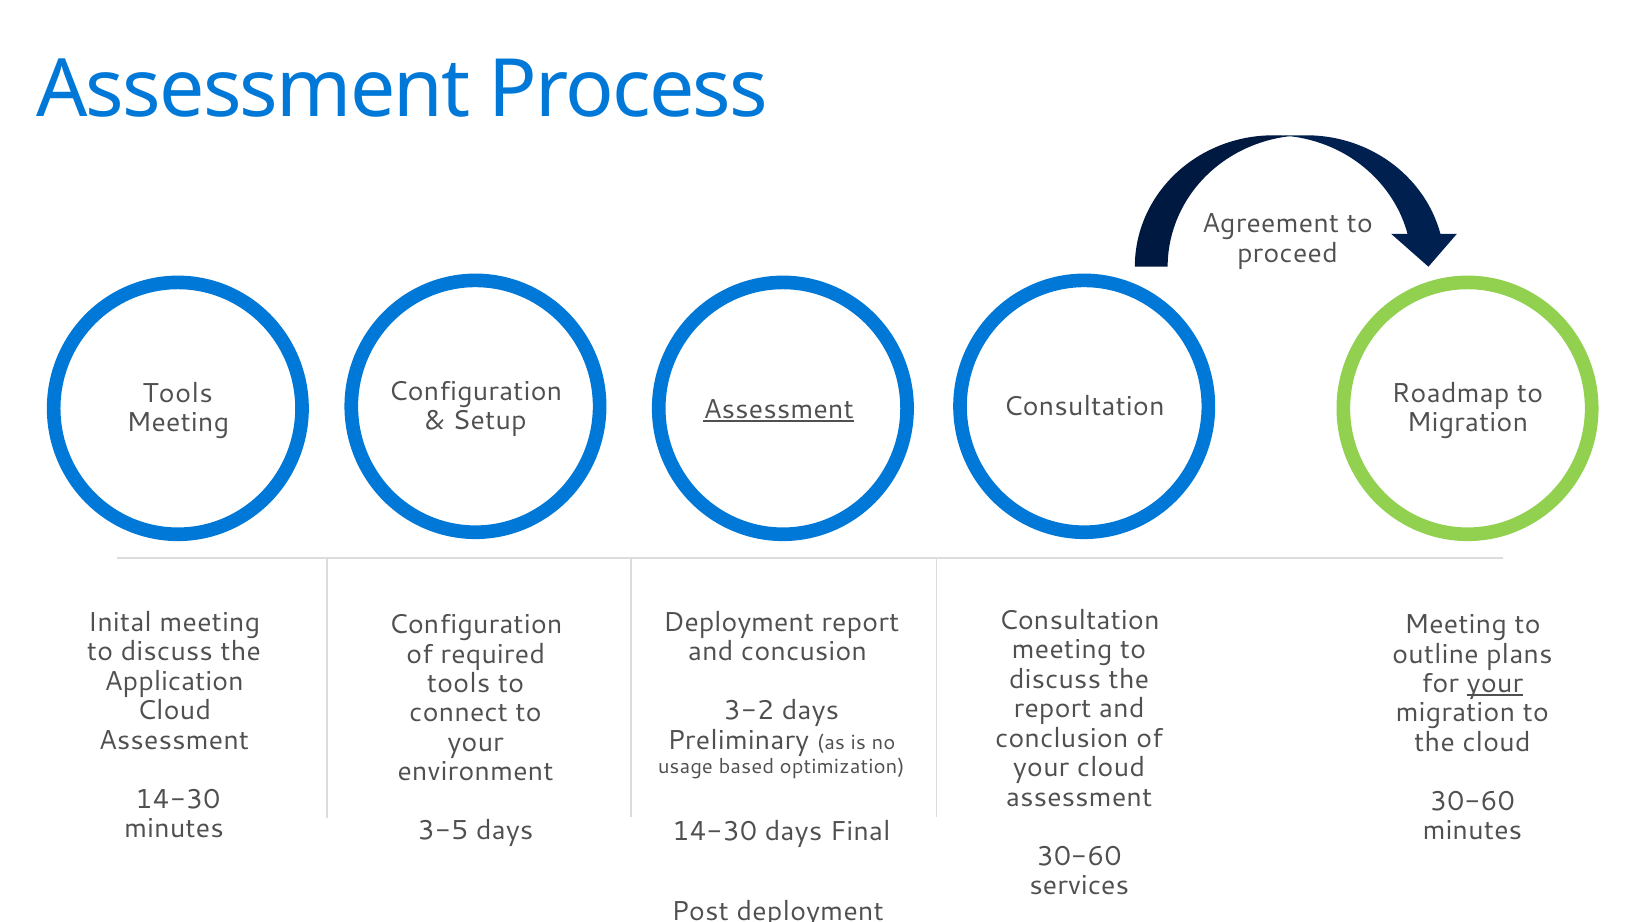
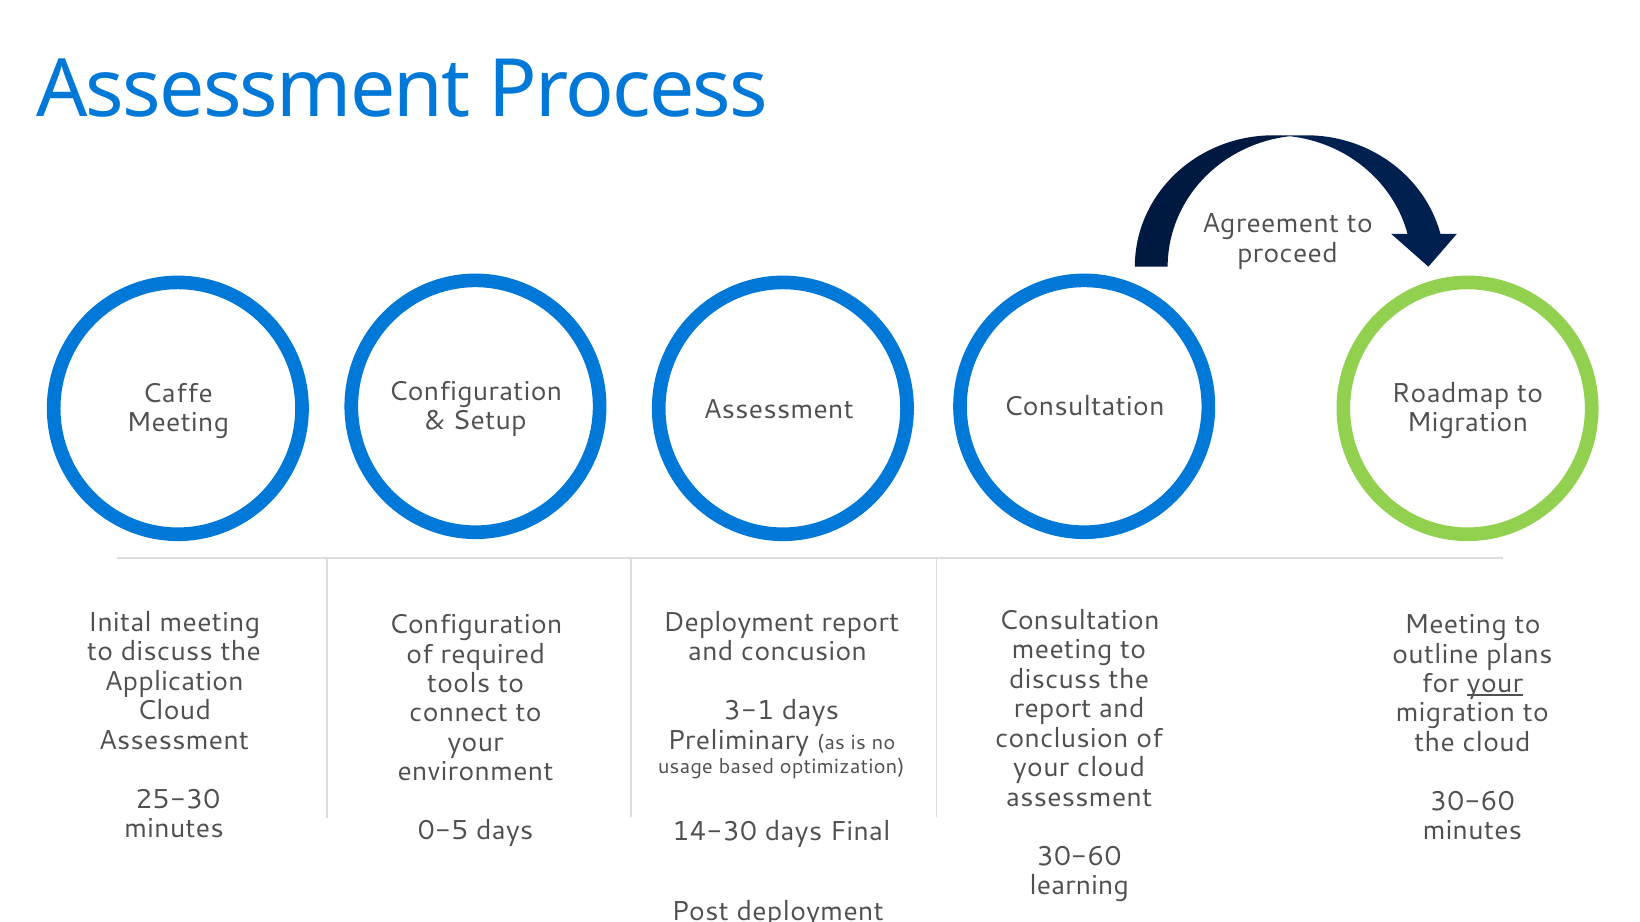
Tools: Tools -> Caffe (178, 394)
Assessment underline: present -> none (779, 409)
3-2: 3-2 -> 3-1 (749, 711)
14-30: 14-30 -> 25-30 (178, 800)
3-5: 3-5 -> 0-5 (443, 831)
services: services -> learning (1079, 886)
